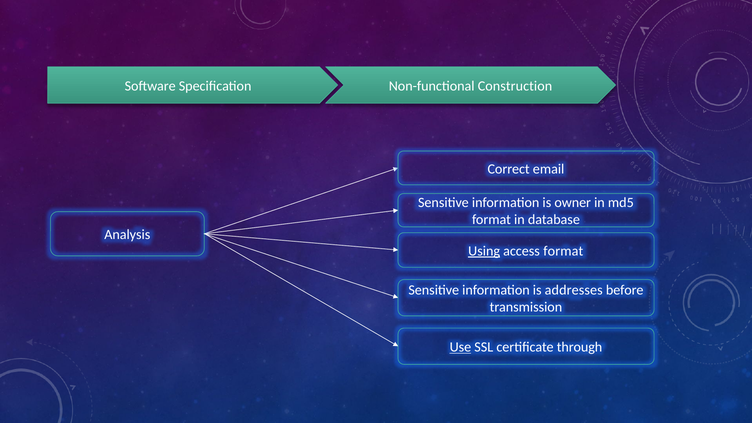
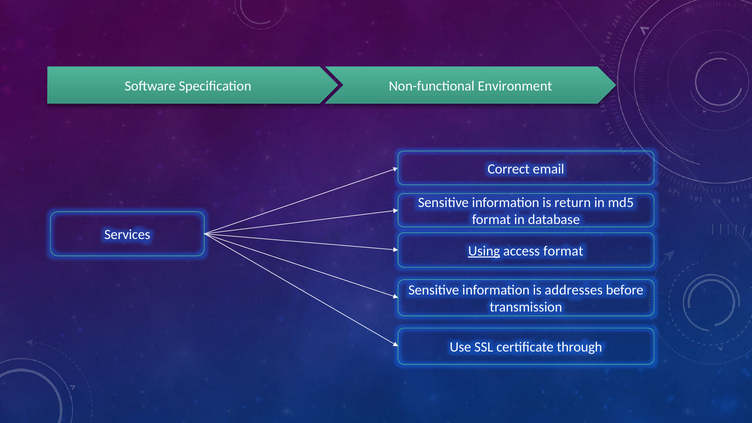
Construction: Construction -> Environment (515, 86)
owner: owner -> return (573, 203)
Analysis: Analysis -> Services (127, 235)
Use underline: present -> none (460, 347)
